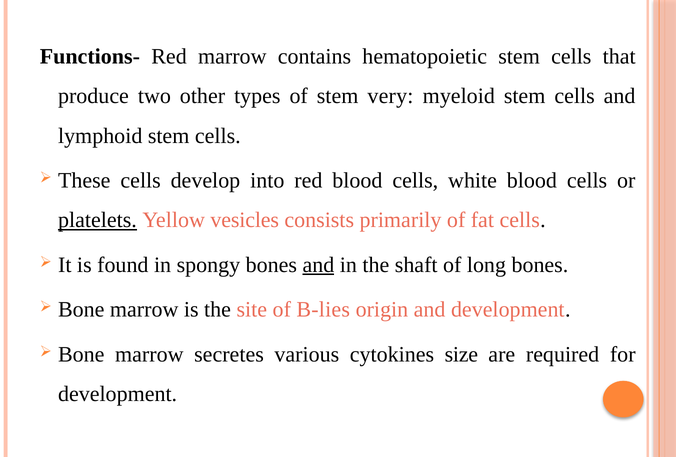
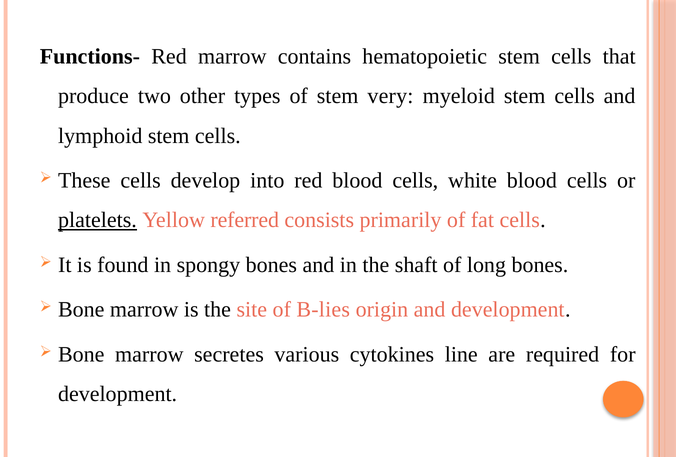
vesicles: vesicles -> referred (245, 220)
and underline: present -> none (318, 265)
size: size -> line (461, 354)
